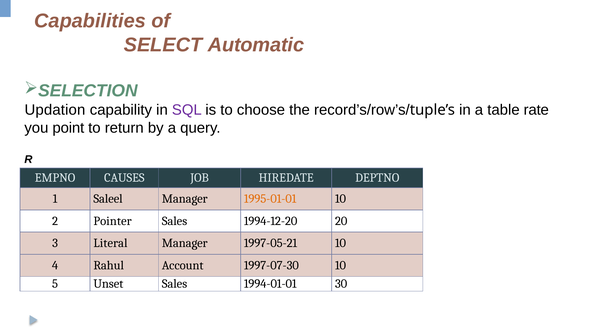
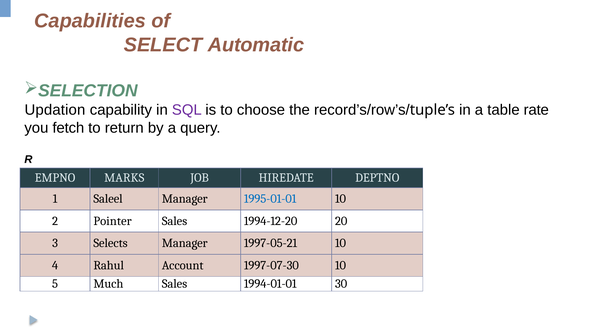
point: point -> fetch (68, 128)
CAUSES: CAUSES -> MARKS (124, 178)
1995-01-01 colour: orange -> blue (270, 199)
Literal: Literal -> Selects (111, 243)
Unset: Unset -> Much (108, 284)
